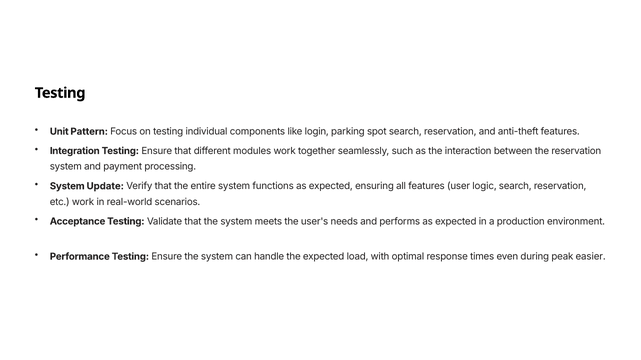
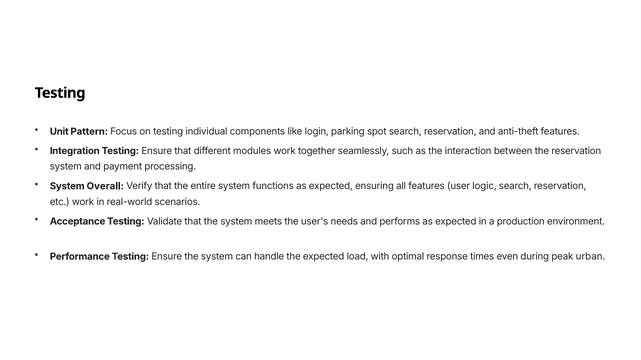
Update: Update -> Overall (105, 186)
easier: easier -> urban (591, 257)
